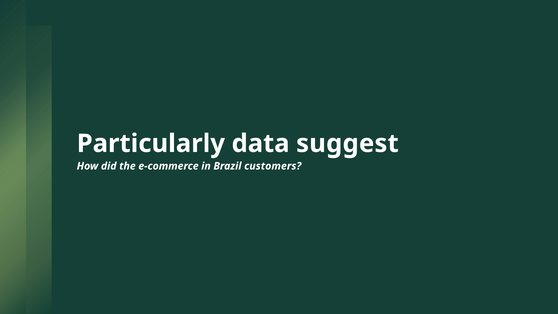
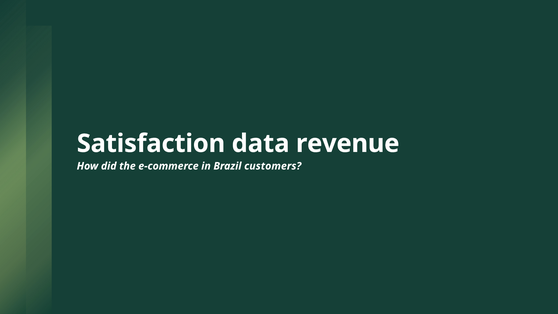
Particularly: Particularly -> Satisfaction (151, 143)
suggest: suggest -> revenue (348, 143)
